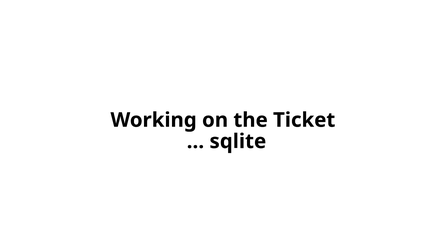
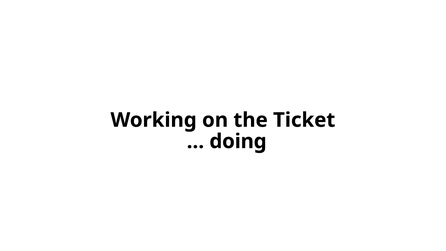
sqlite: sqlite -> doing (238, 141)
